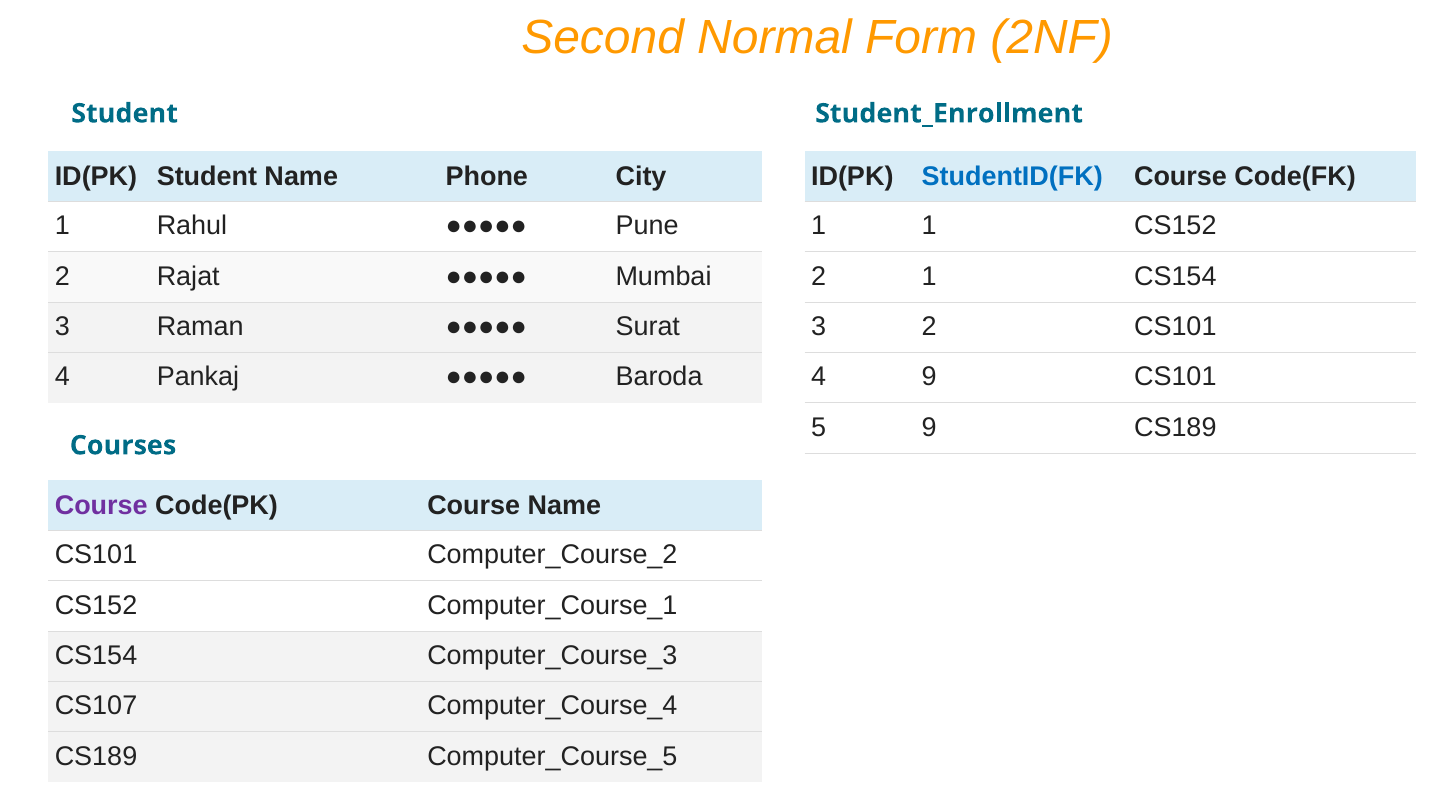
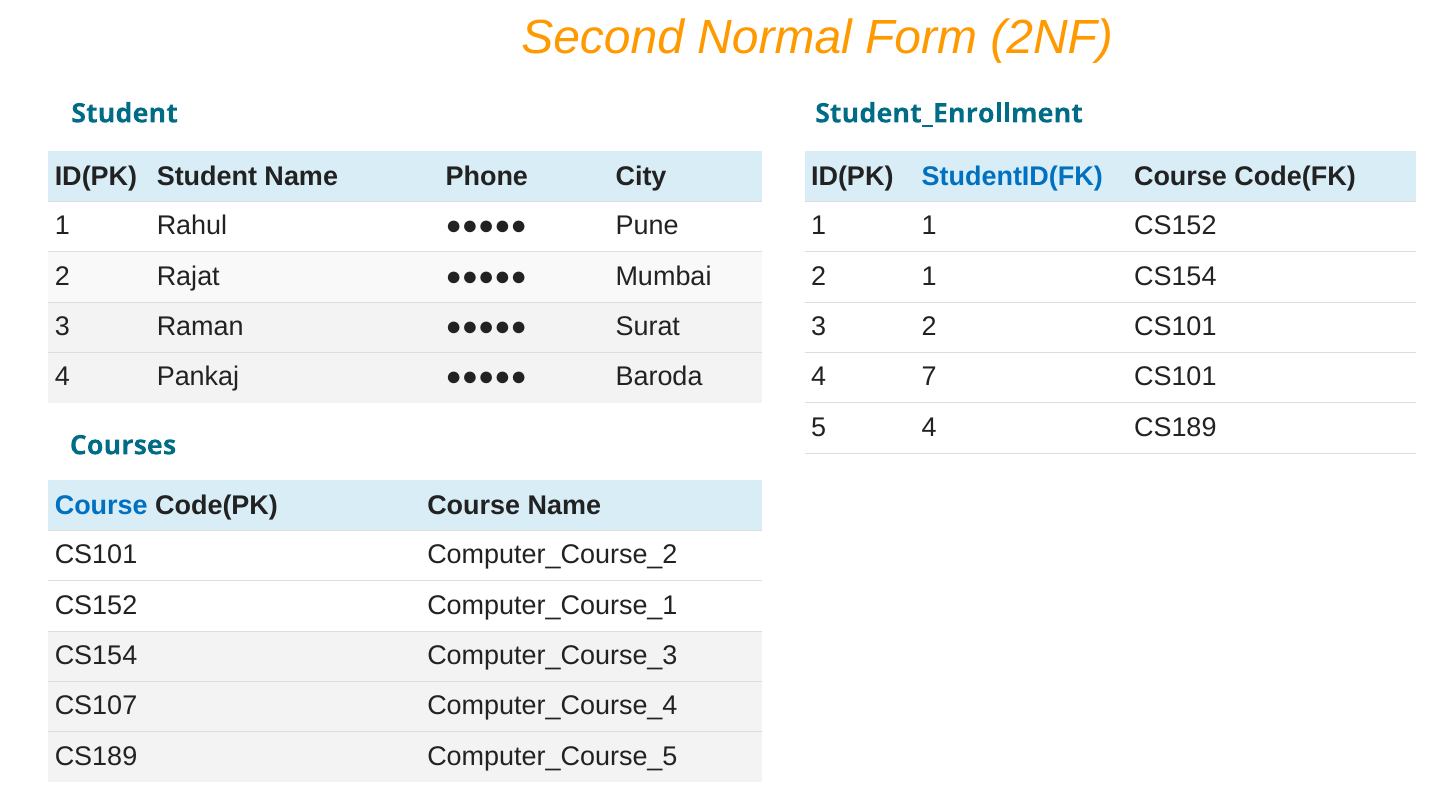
4 9: 9 -> 7 (929, 377)
5 9: 9 -> 4 (929, 427)
Course colour: purple -> blue (101, 506)
